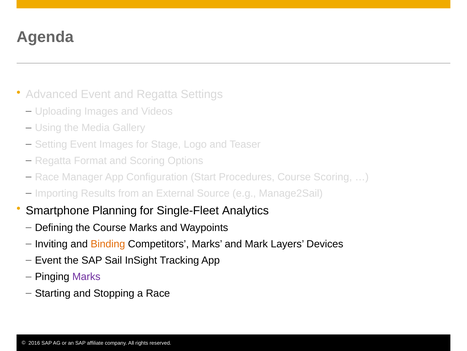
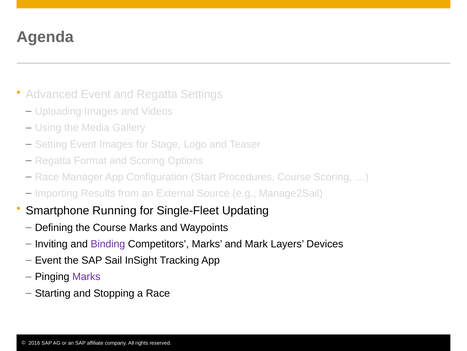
Planning: Planning -> Running (114, 210)
Analytics: Analytics -> Updating (245, 210)
Binding colour: orange -> purple (108, 244)
